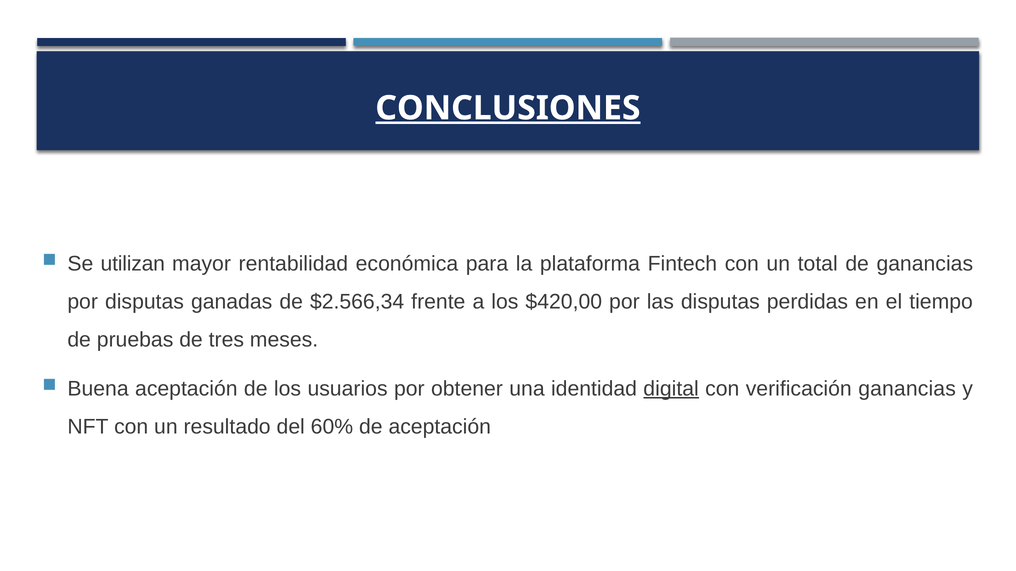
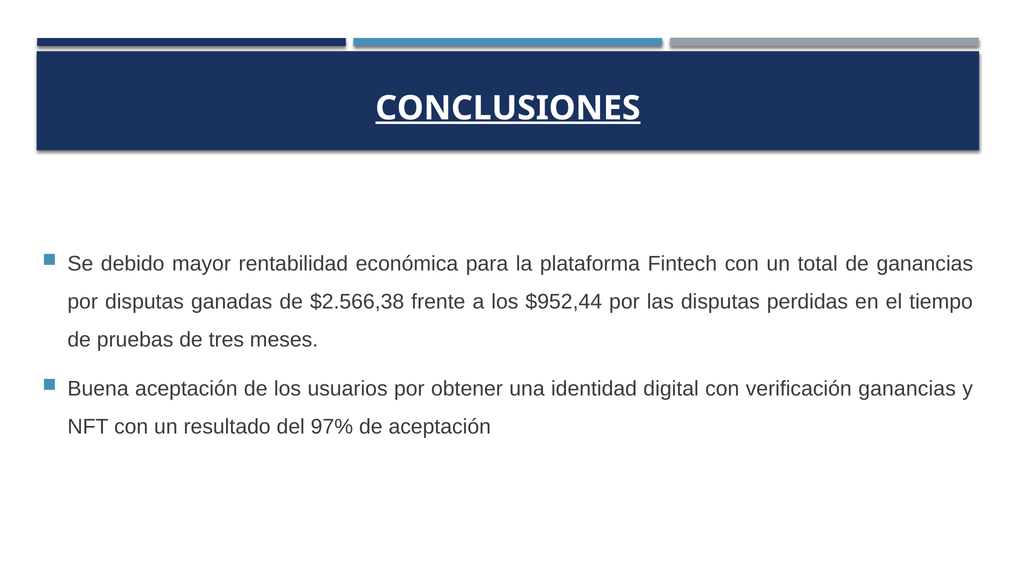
utilizan: utilizan -> debido (133, 264)
$2.566,34: $2.566,34 -> $2.566,38 (357, 302)
$420,00: $420,00 -> $952,44 (564, 302)
digital underline: present -> none (671, 389)
60%: 60% -> 97% (332, 427)
